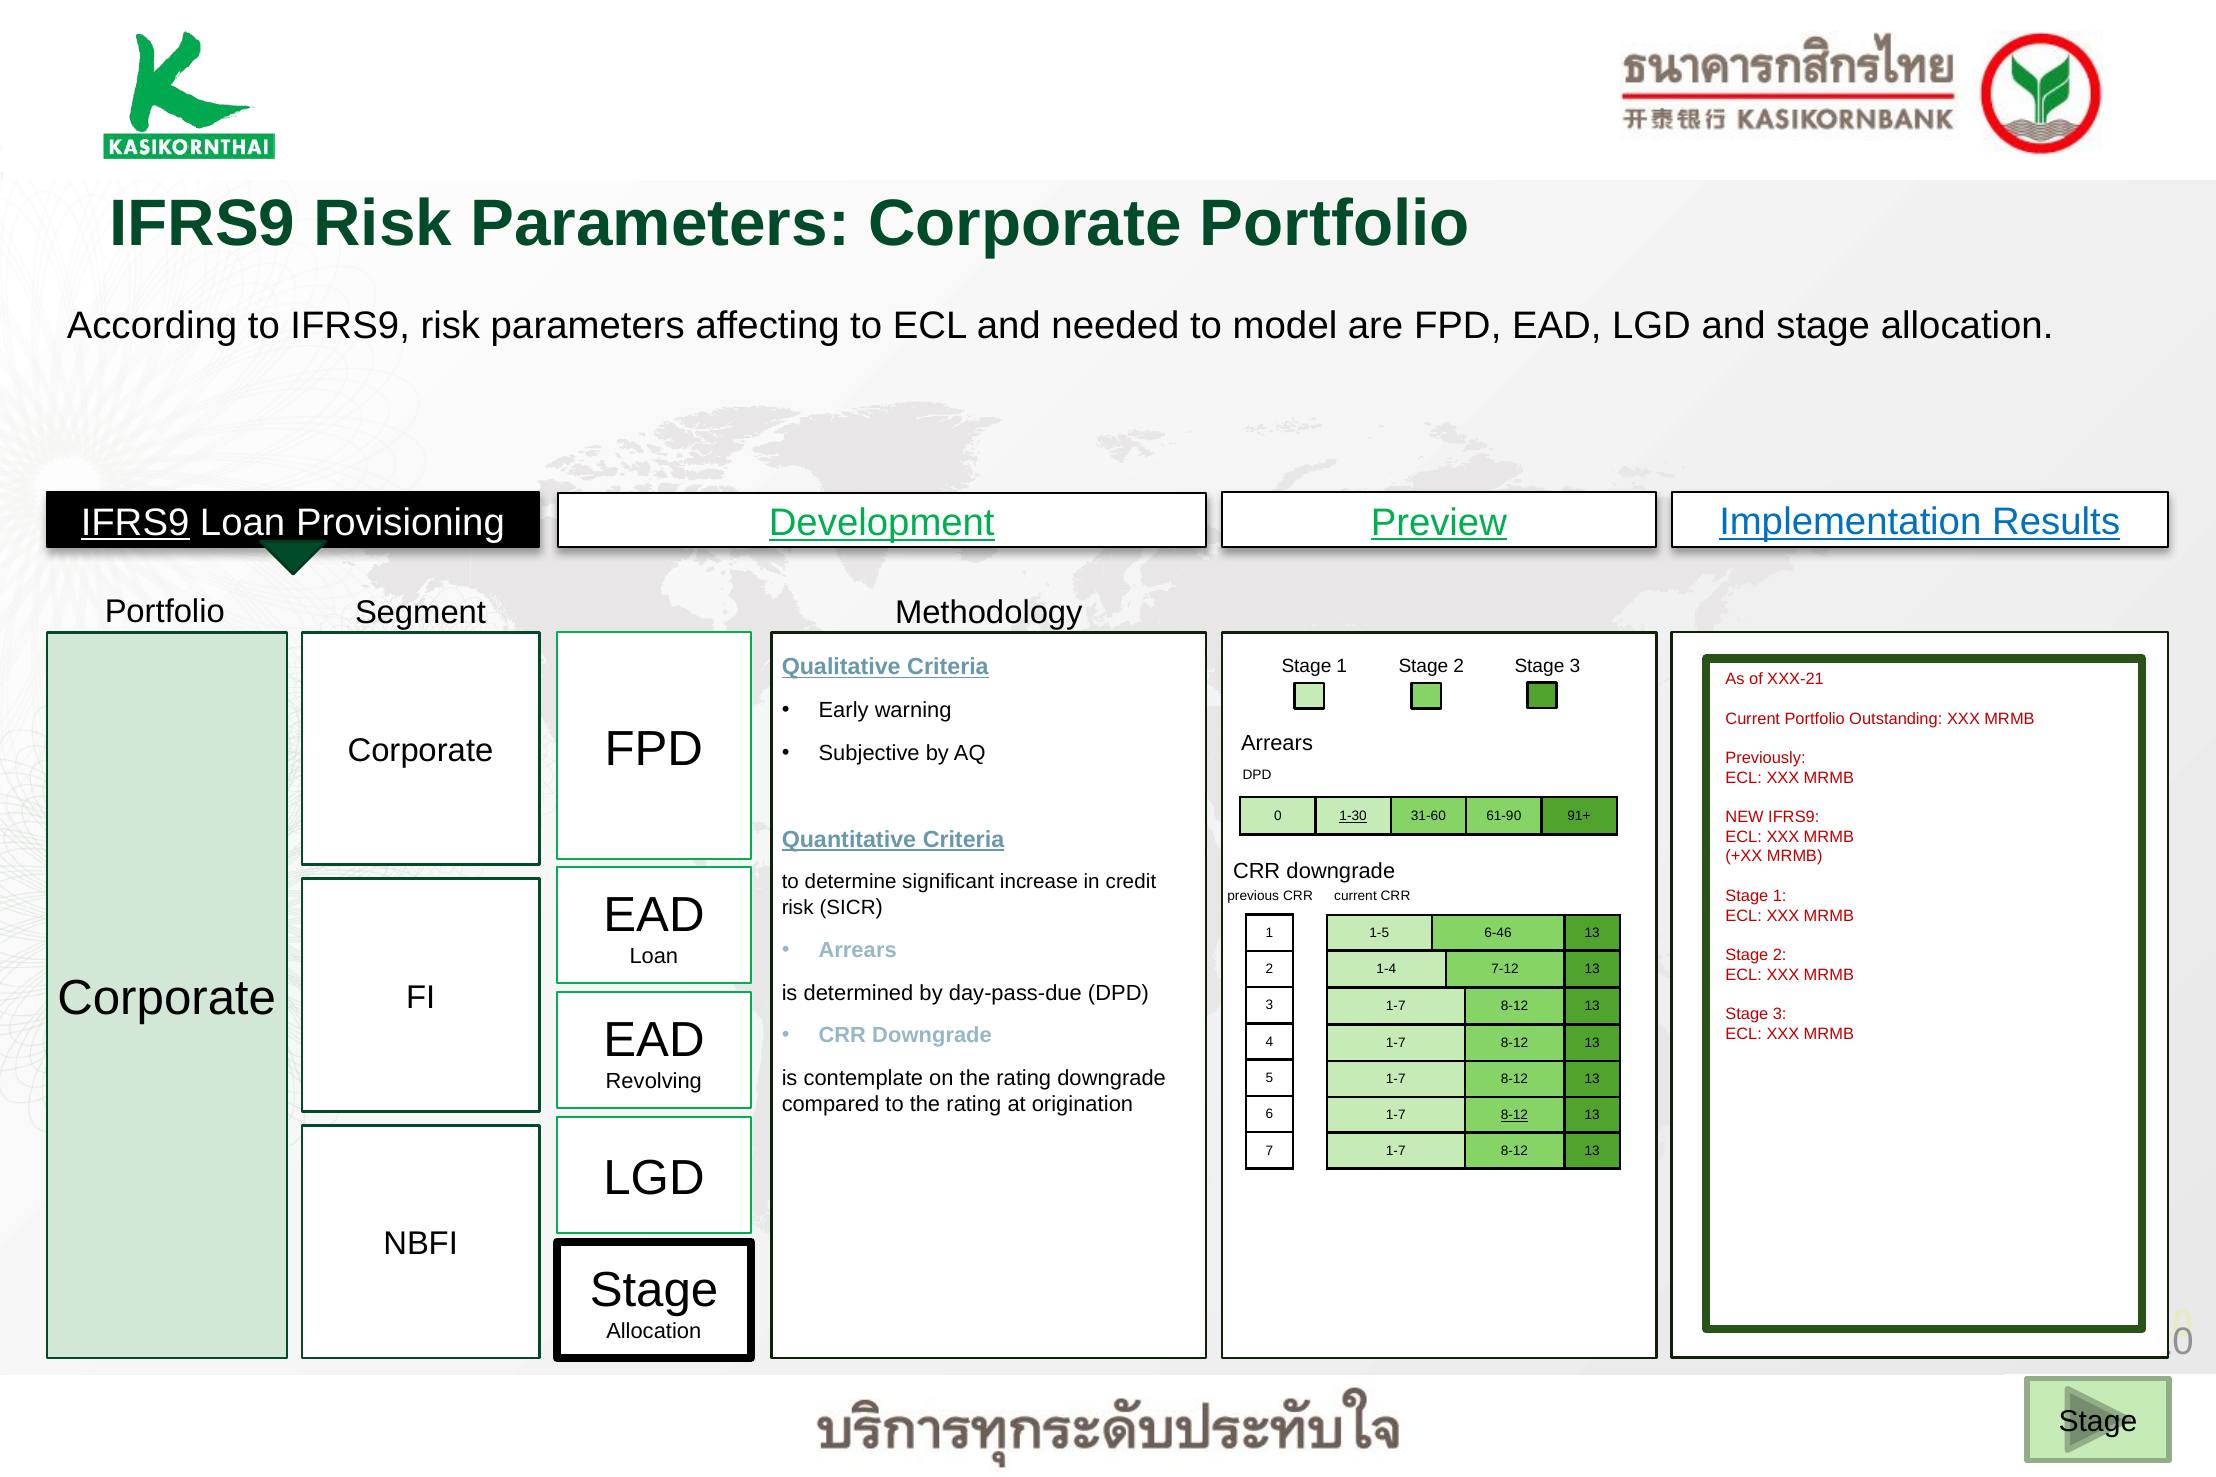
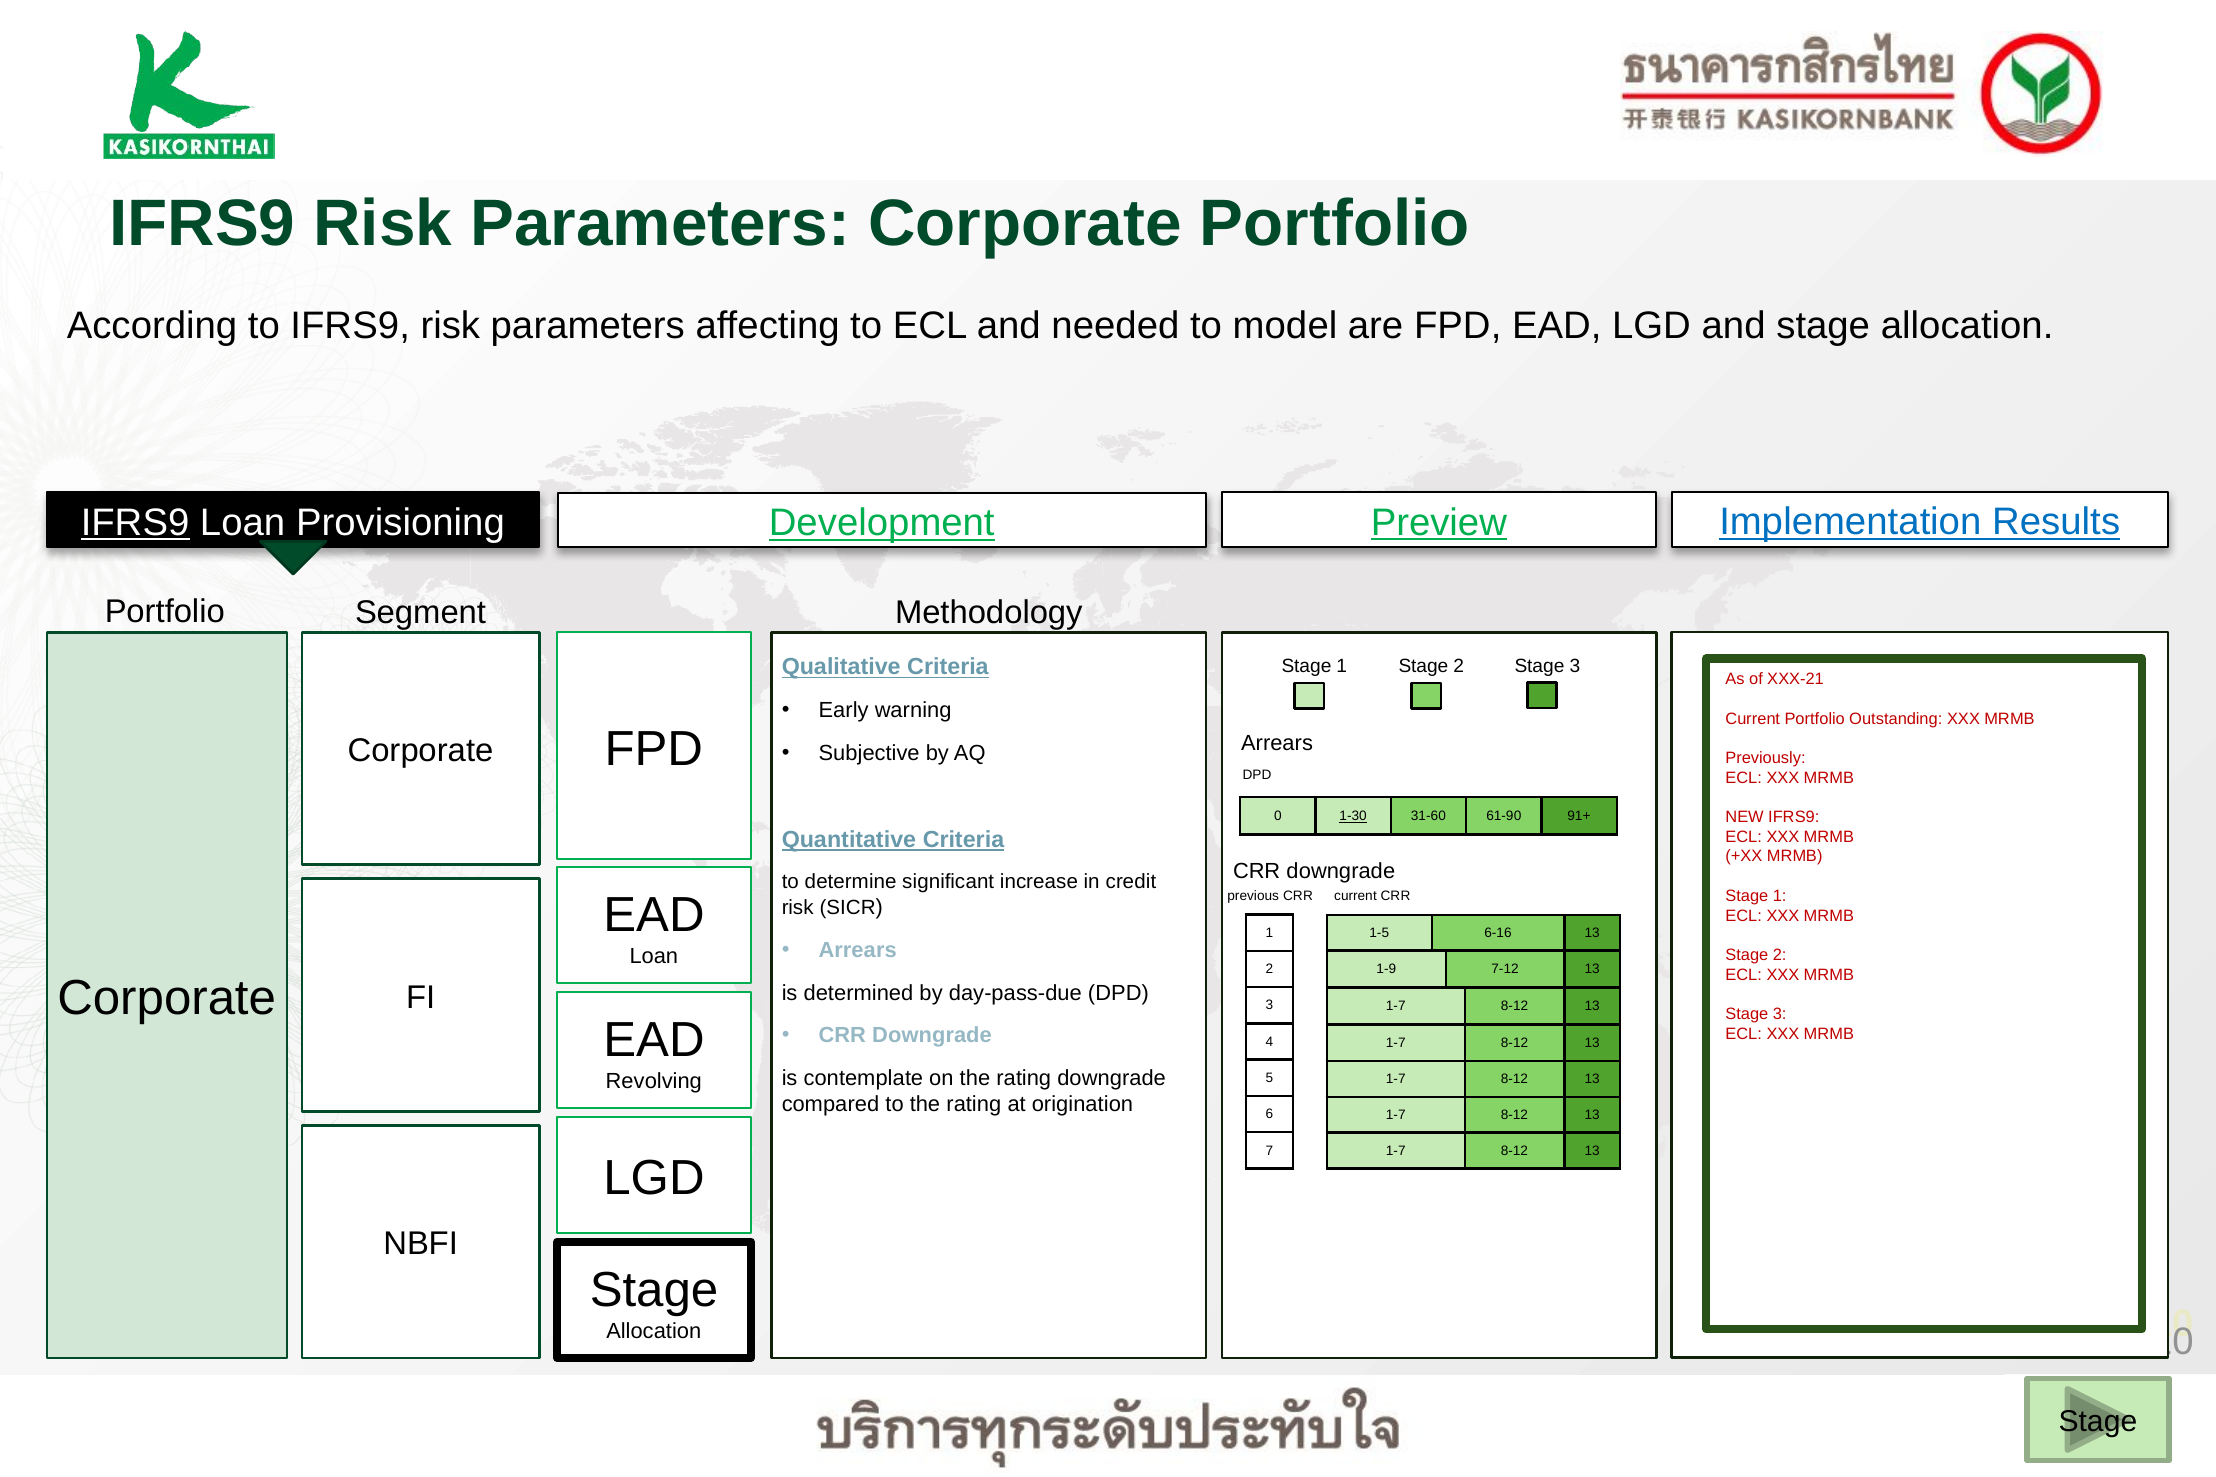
6-46: 6-46 -> 6-16 (1498, 934)
1-4: 1-4 -> 1-9 (1386, 969)
8-12 underline: present -> none (1514, 1115)
